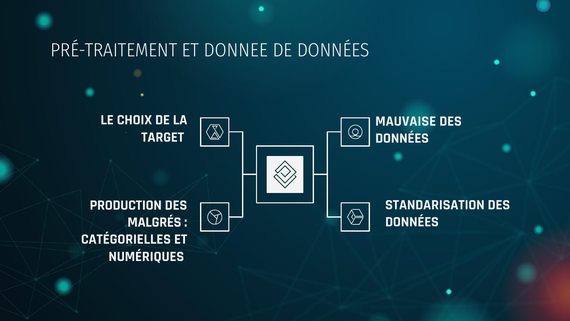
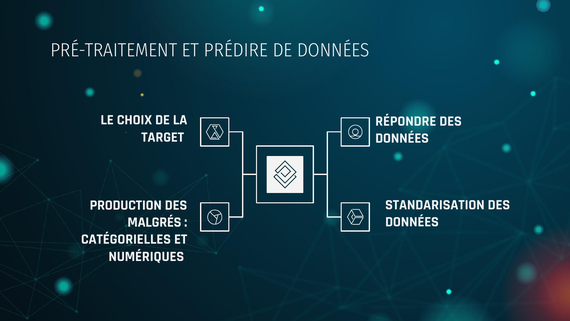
DONNEE: DONNEE -> PRÉDIRE (236, 50)
MAUVAISE: MAUVAISE -> RÉPONDRE (406, 121)
